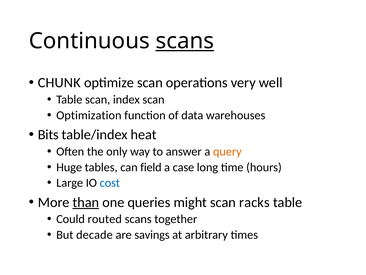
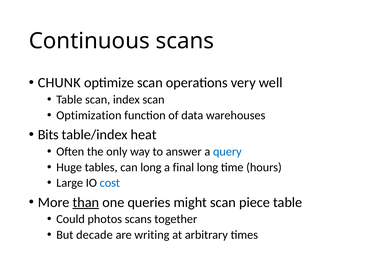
scans underline: present -> none (185, 41)
query colour: orange -> blue (227, 151)
can field: field -> long (151, 167)
case: case -> final (183, 167)
racks: racks -> piece (254, 202)
routed: routed -> photos (105, 219)
savings: savings -> writing (152, 234)
